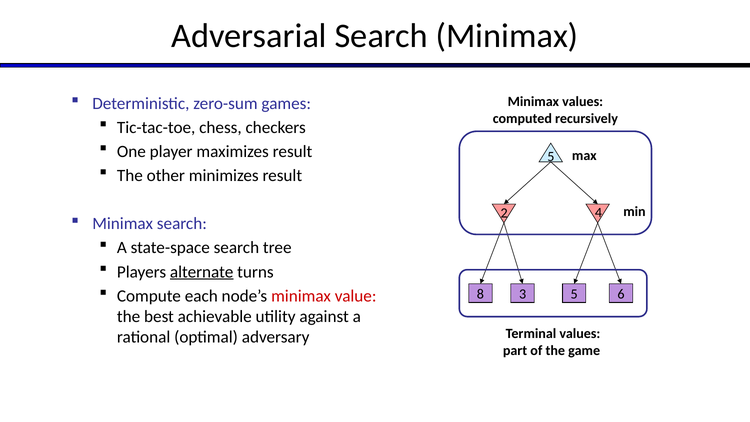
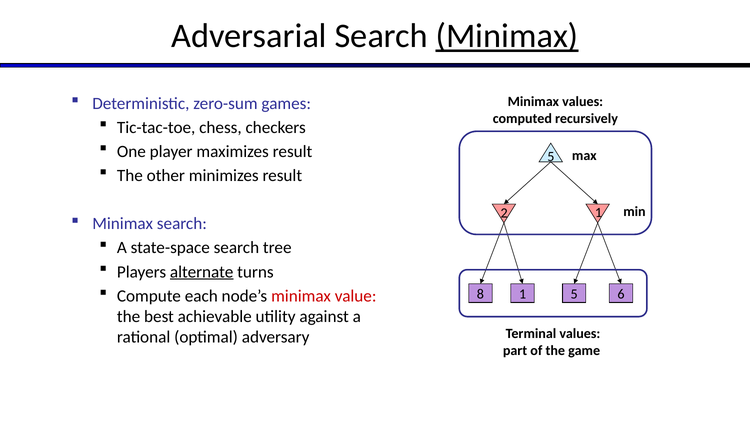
Minimax underline: none -> present (507, 36)
2 4: 4 -> 1 (598, 212)
8 3: 3 -> 1 (523, 294)
